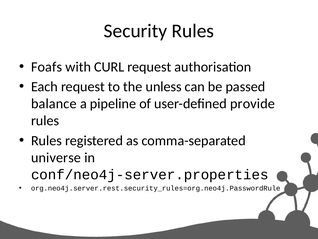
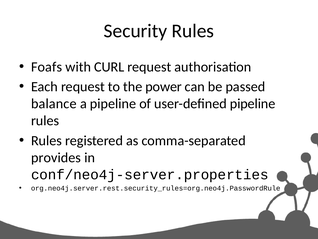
unless: unless -> power (164, 87)
user-defined provide: provide -> pipeline (253, 104)
universe: universe -> provides (56, 157)
